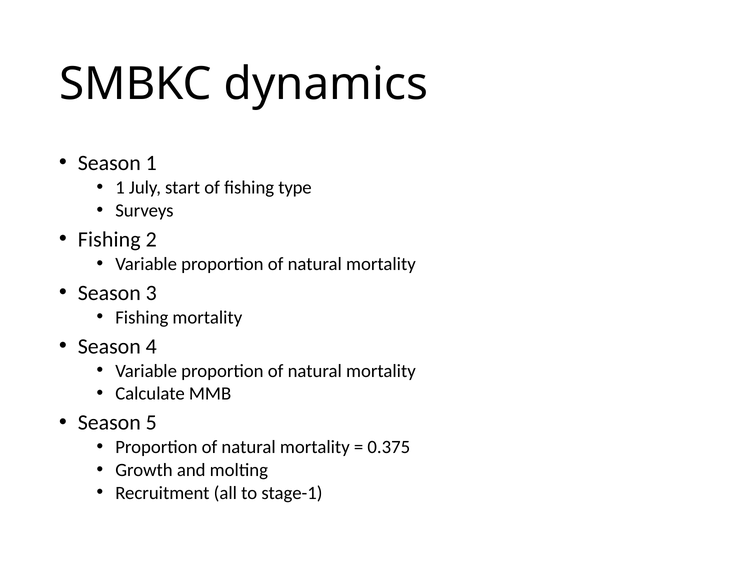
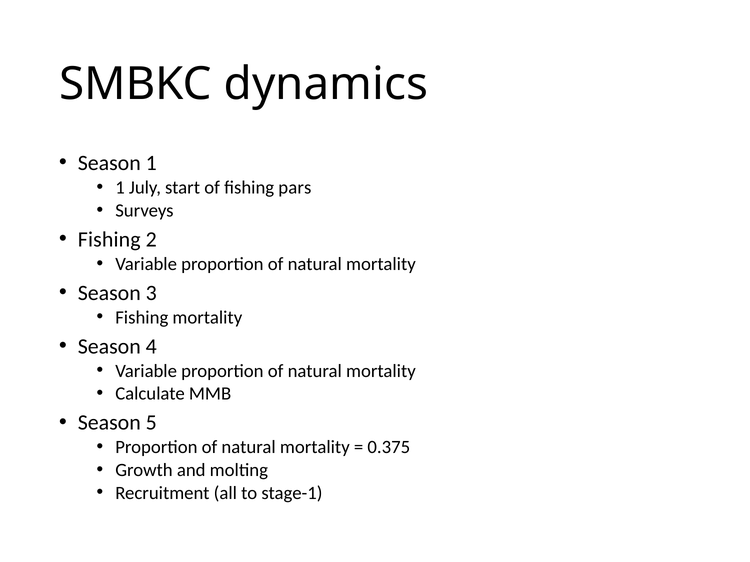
type: type -> pars (295, 188)
